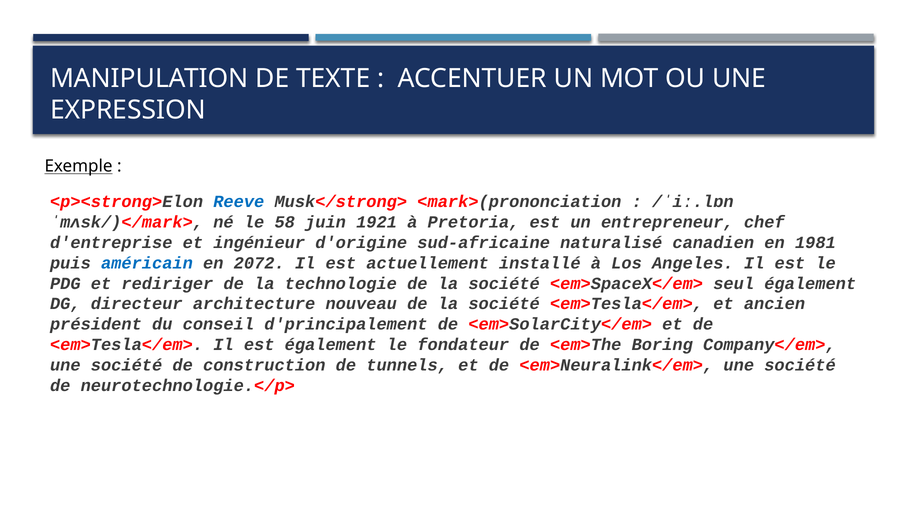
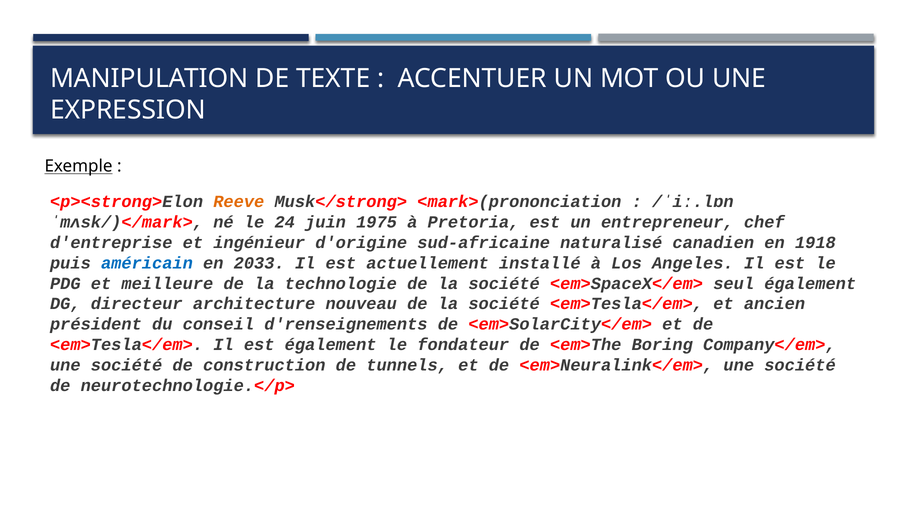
Reeve colour: blue -> orange (239, 202)
58: 58 -> 24 (285, 222)
1921: 1921 -> 1975 (377, 222)
1981: 1981 -> 1918 (815, 243)
2072: 2072 -> 2033 (259, 263)
rediriger: rediriger -> meilleure (167, 284)
d'principalement: d'principalement -> d'renseignements (346, 324)
